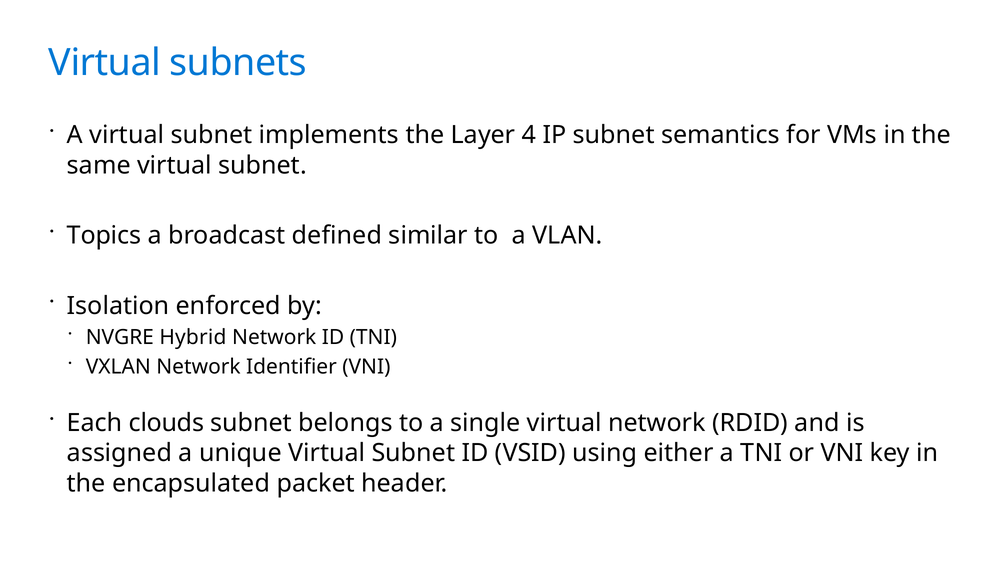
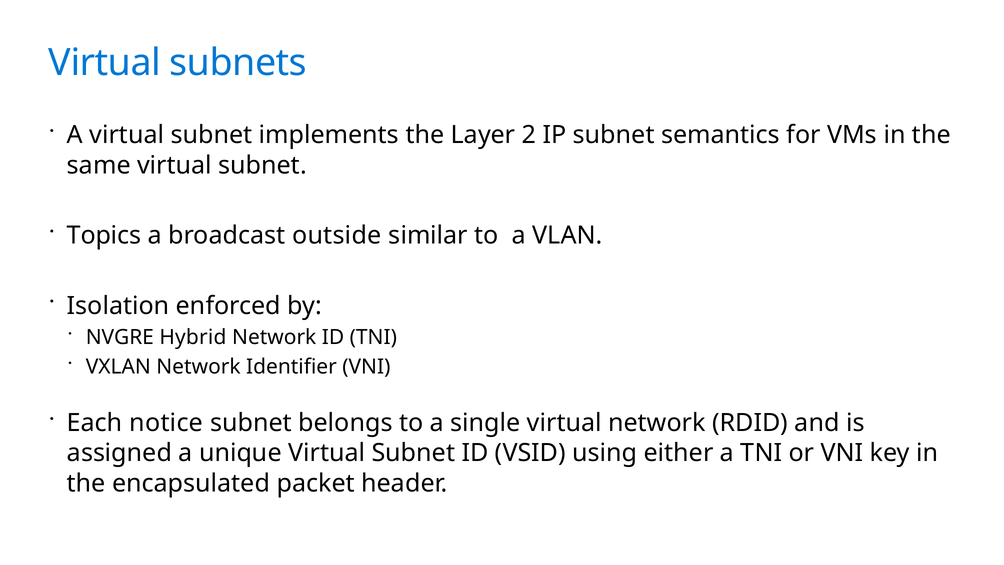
4: 4 -> 2 (529, 135)
defined: defined -> outside (337, 235)
clouds: clouds -> notice (166, 423)
